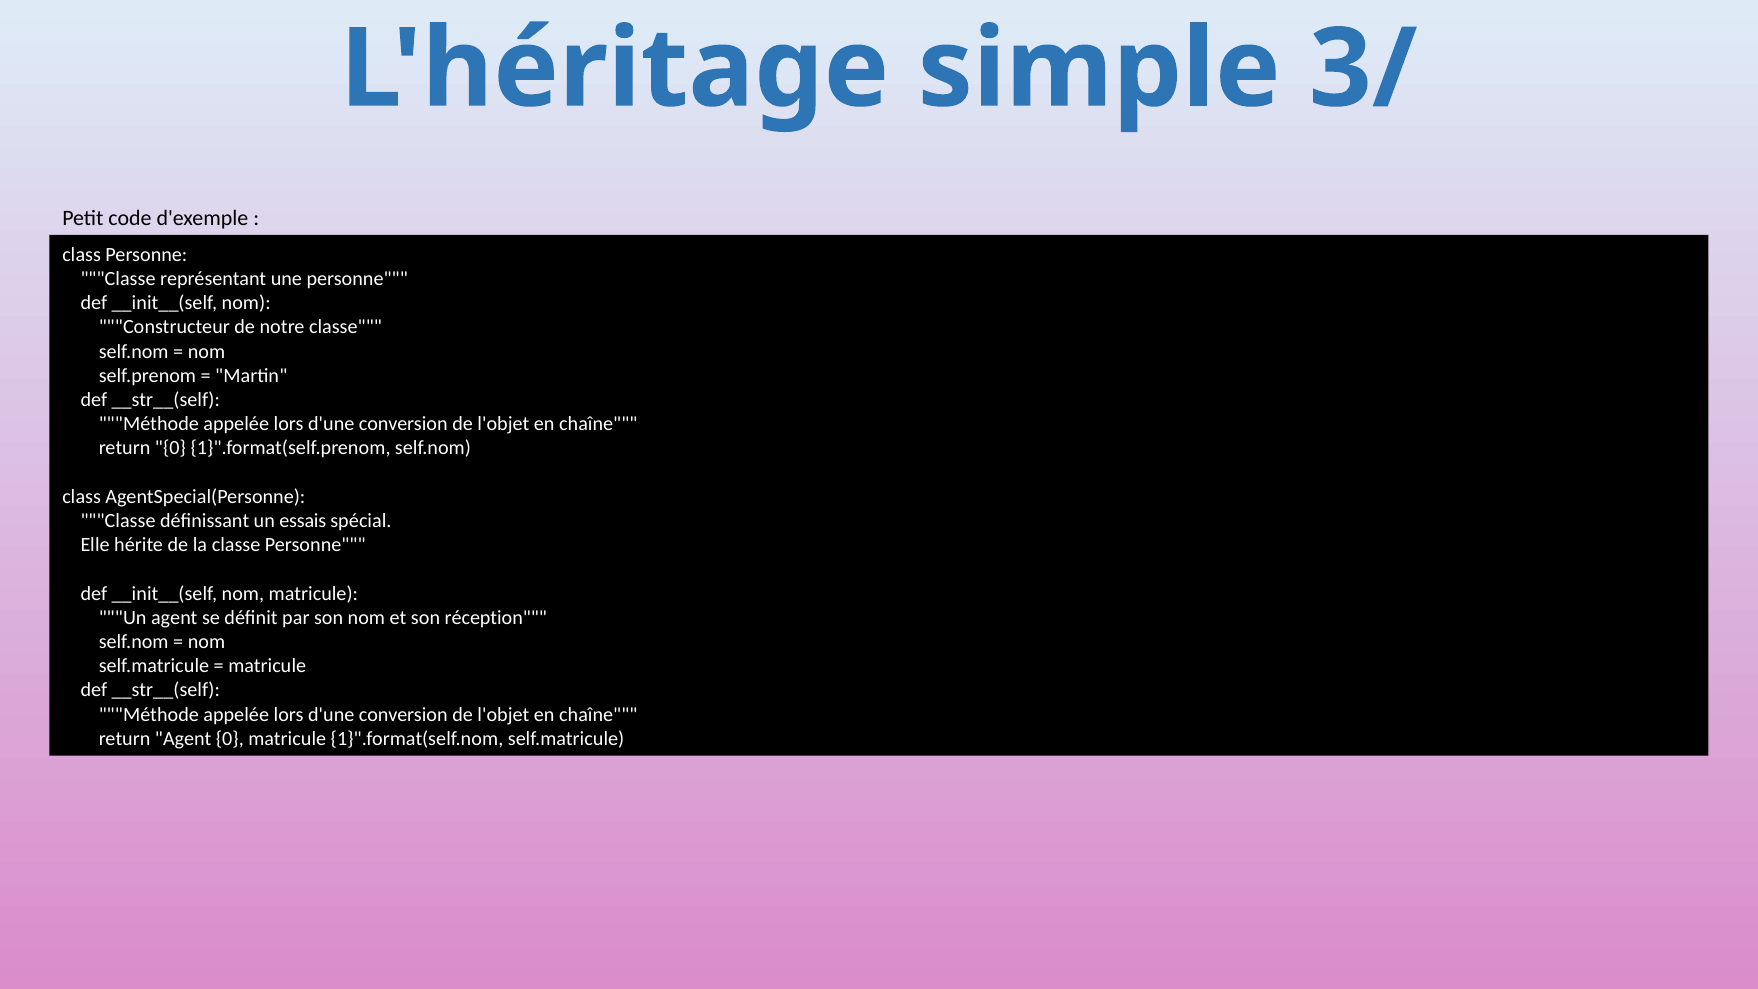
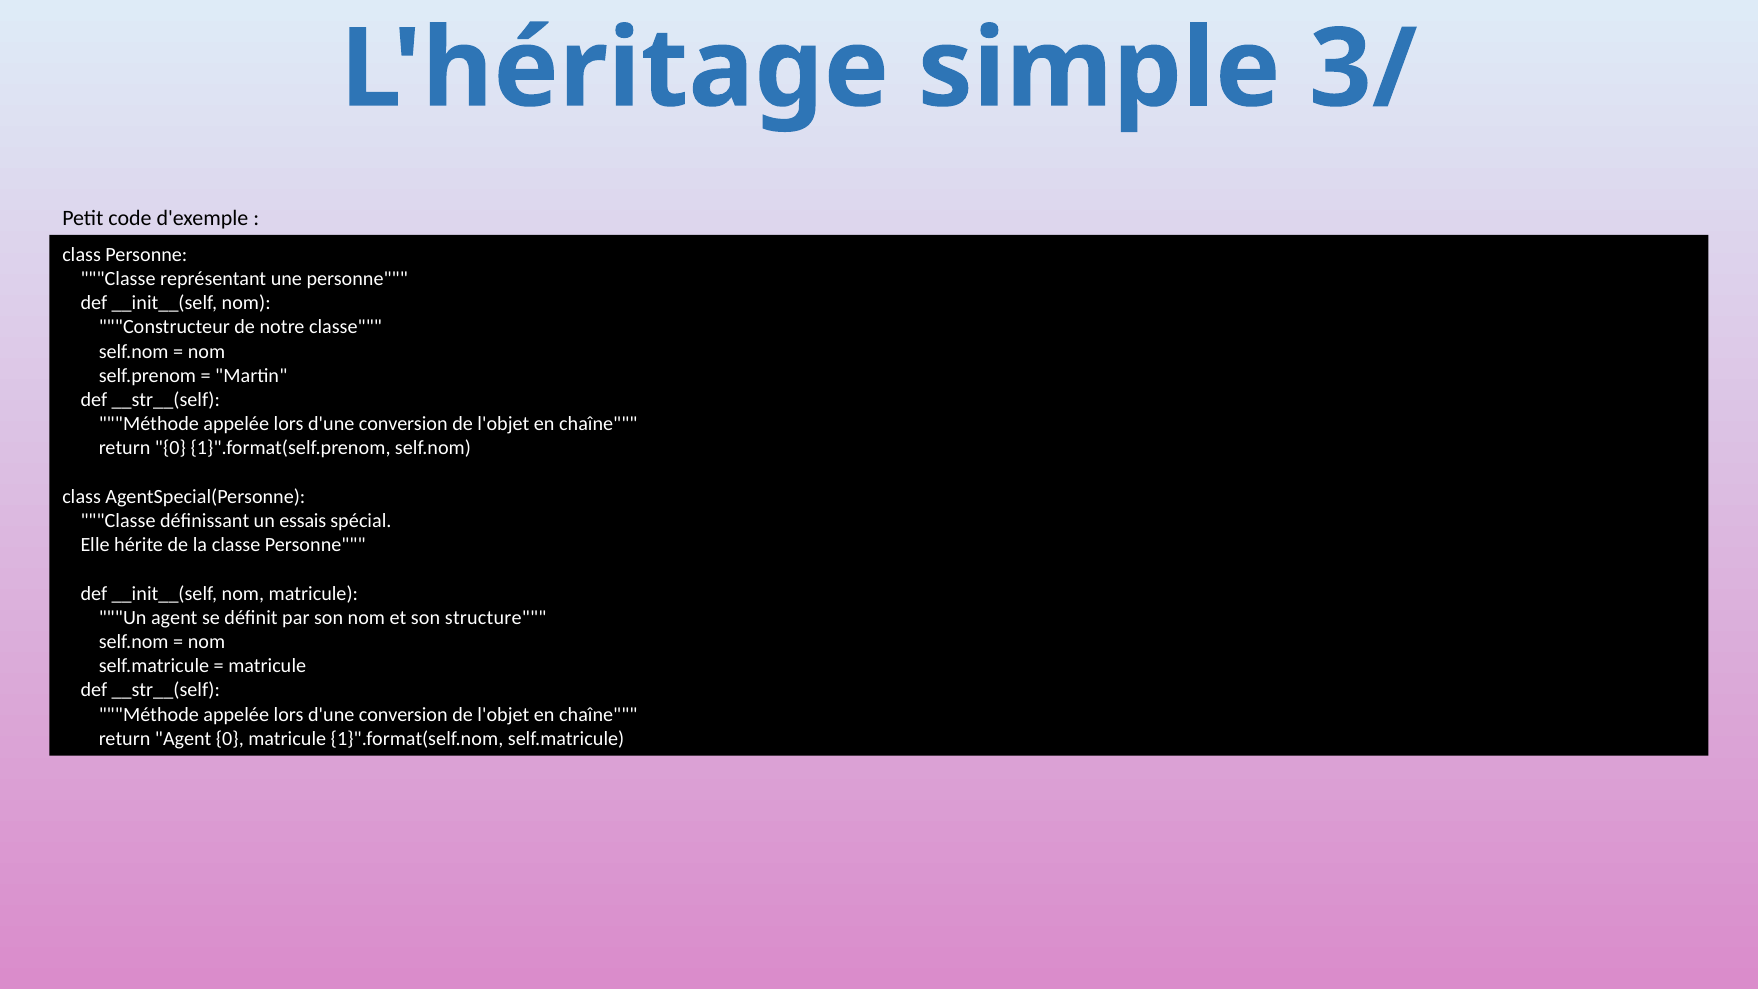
réception: réception -> structure (496, 618)
